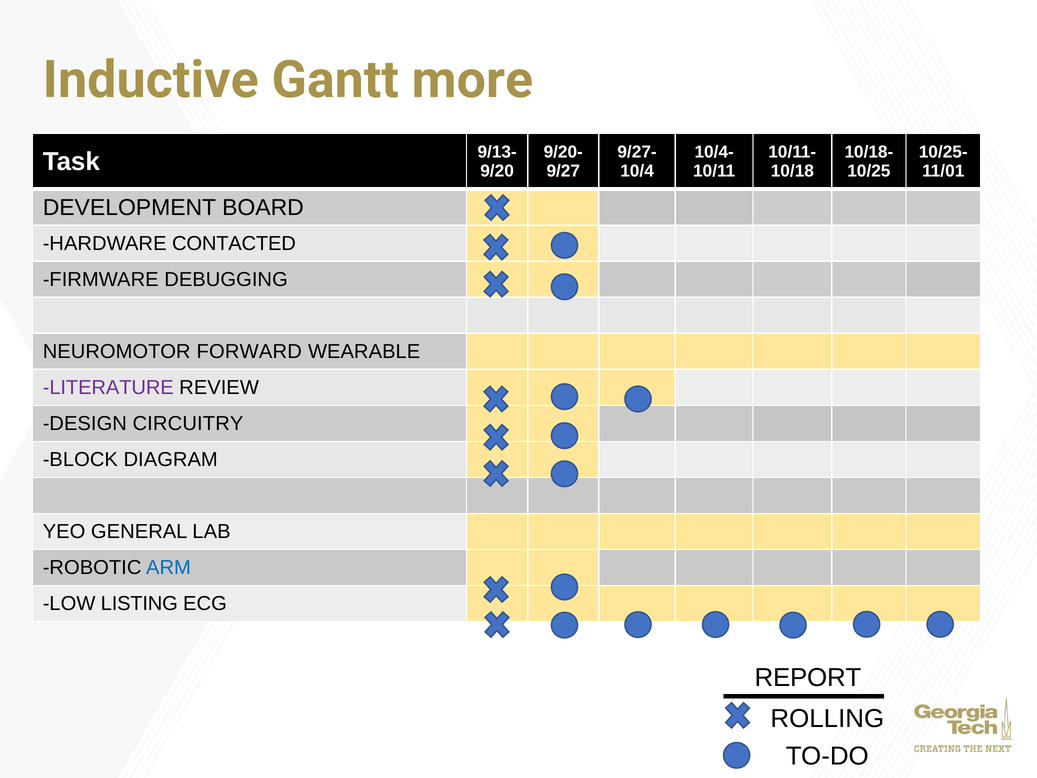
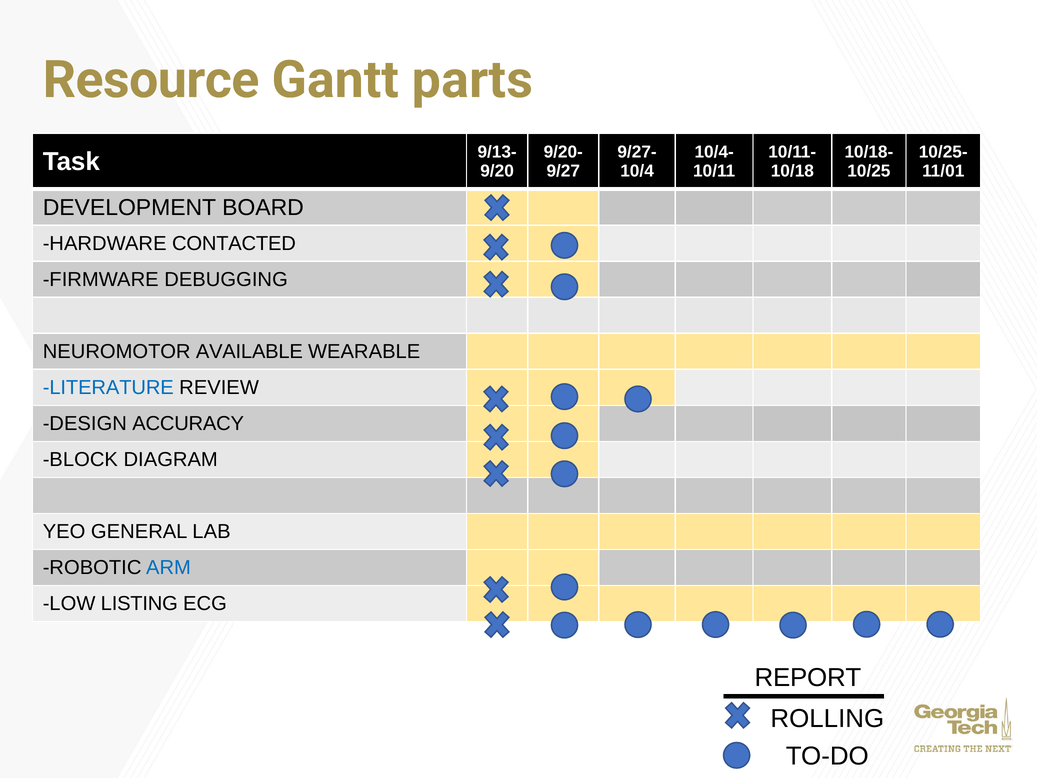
Inductive: Inductive -> Resource (151, 80)
more: more -> parts (472, 80)
FORWARD: FORWARD -> AVAILABLE (249, 352)
LITERATURE colour: purple -> blue (108, 388)
CIRCUITRY: CIRCUITRY -> ACCURACY (188, 424)
